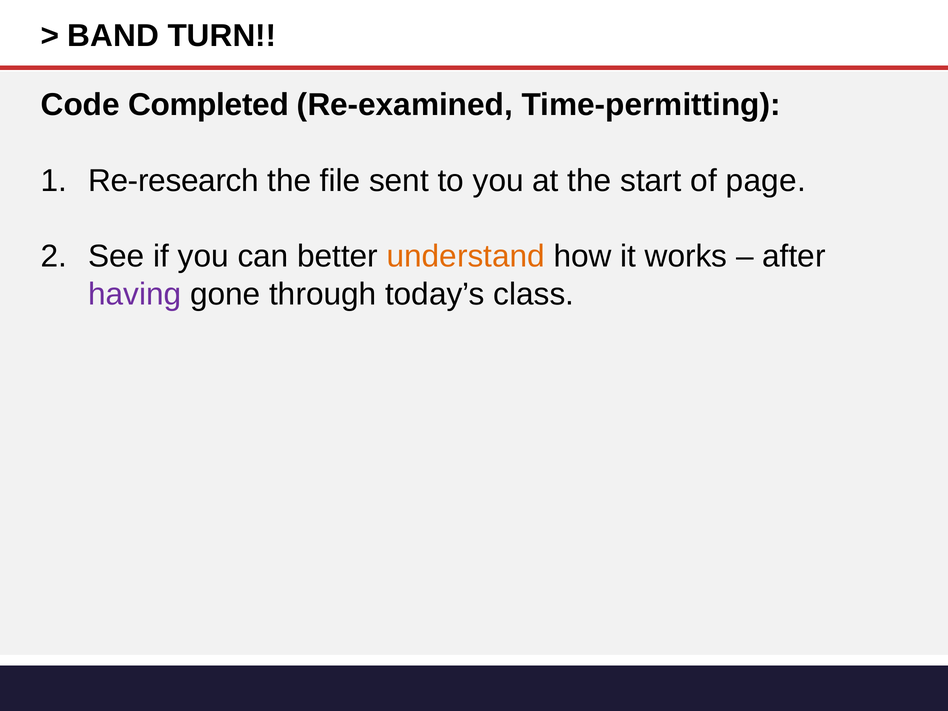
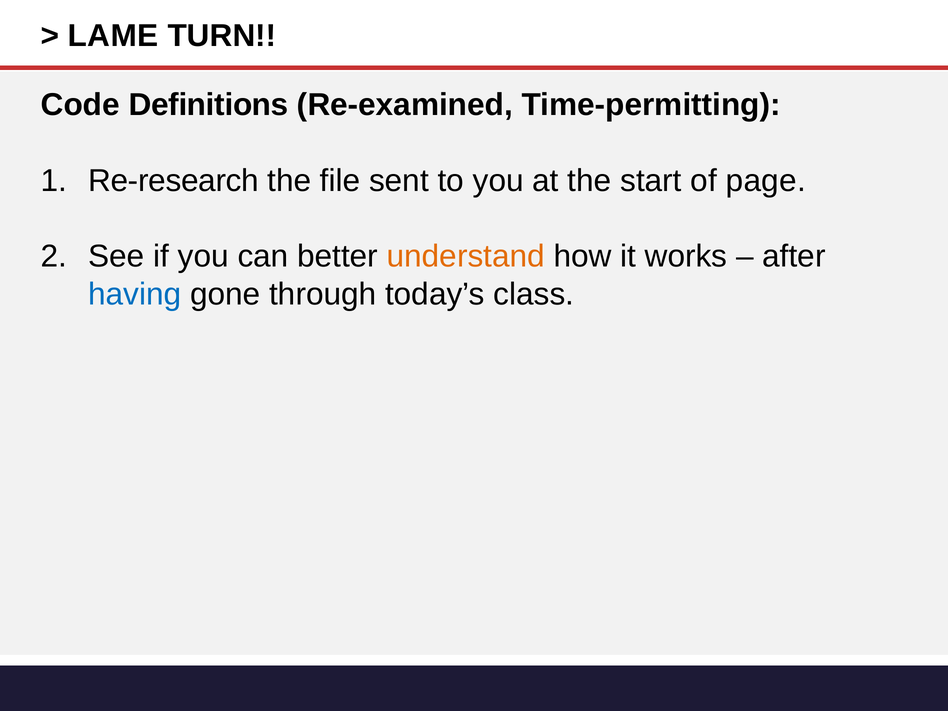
BAND: BAND -> LAME (113, 36)
Completed: Completed -> Definitions (209, 105)
having colour: purple -> blue (135, 294)
